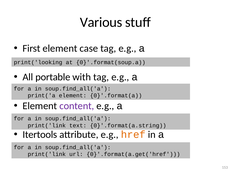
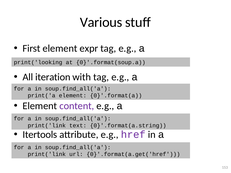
case: case -> expr (89, 48)
portable: portable -> iteration (53, 77)
href colour: orange -> purple (133, 135)
